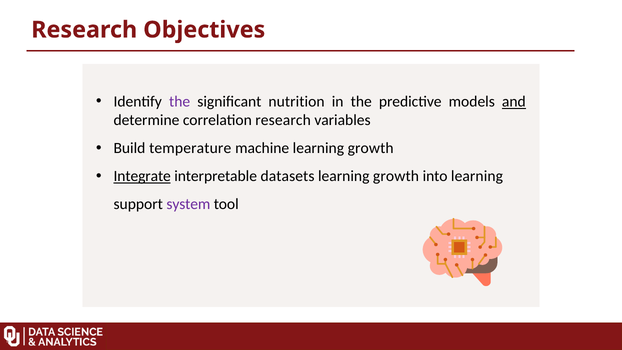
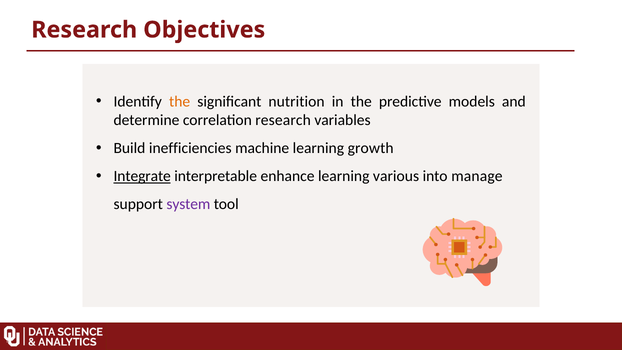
the colour: purple -> orange (180, 102)
and underline: present -> none (514, 102)
temperature: temperature -> inefficiencies (190, 148)
datasets: datasets -> enhance (288, 176)
growth: growth -> various (396, 176)
into learning: learning -> manage (477, 176)
